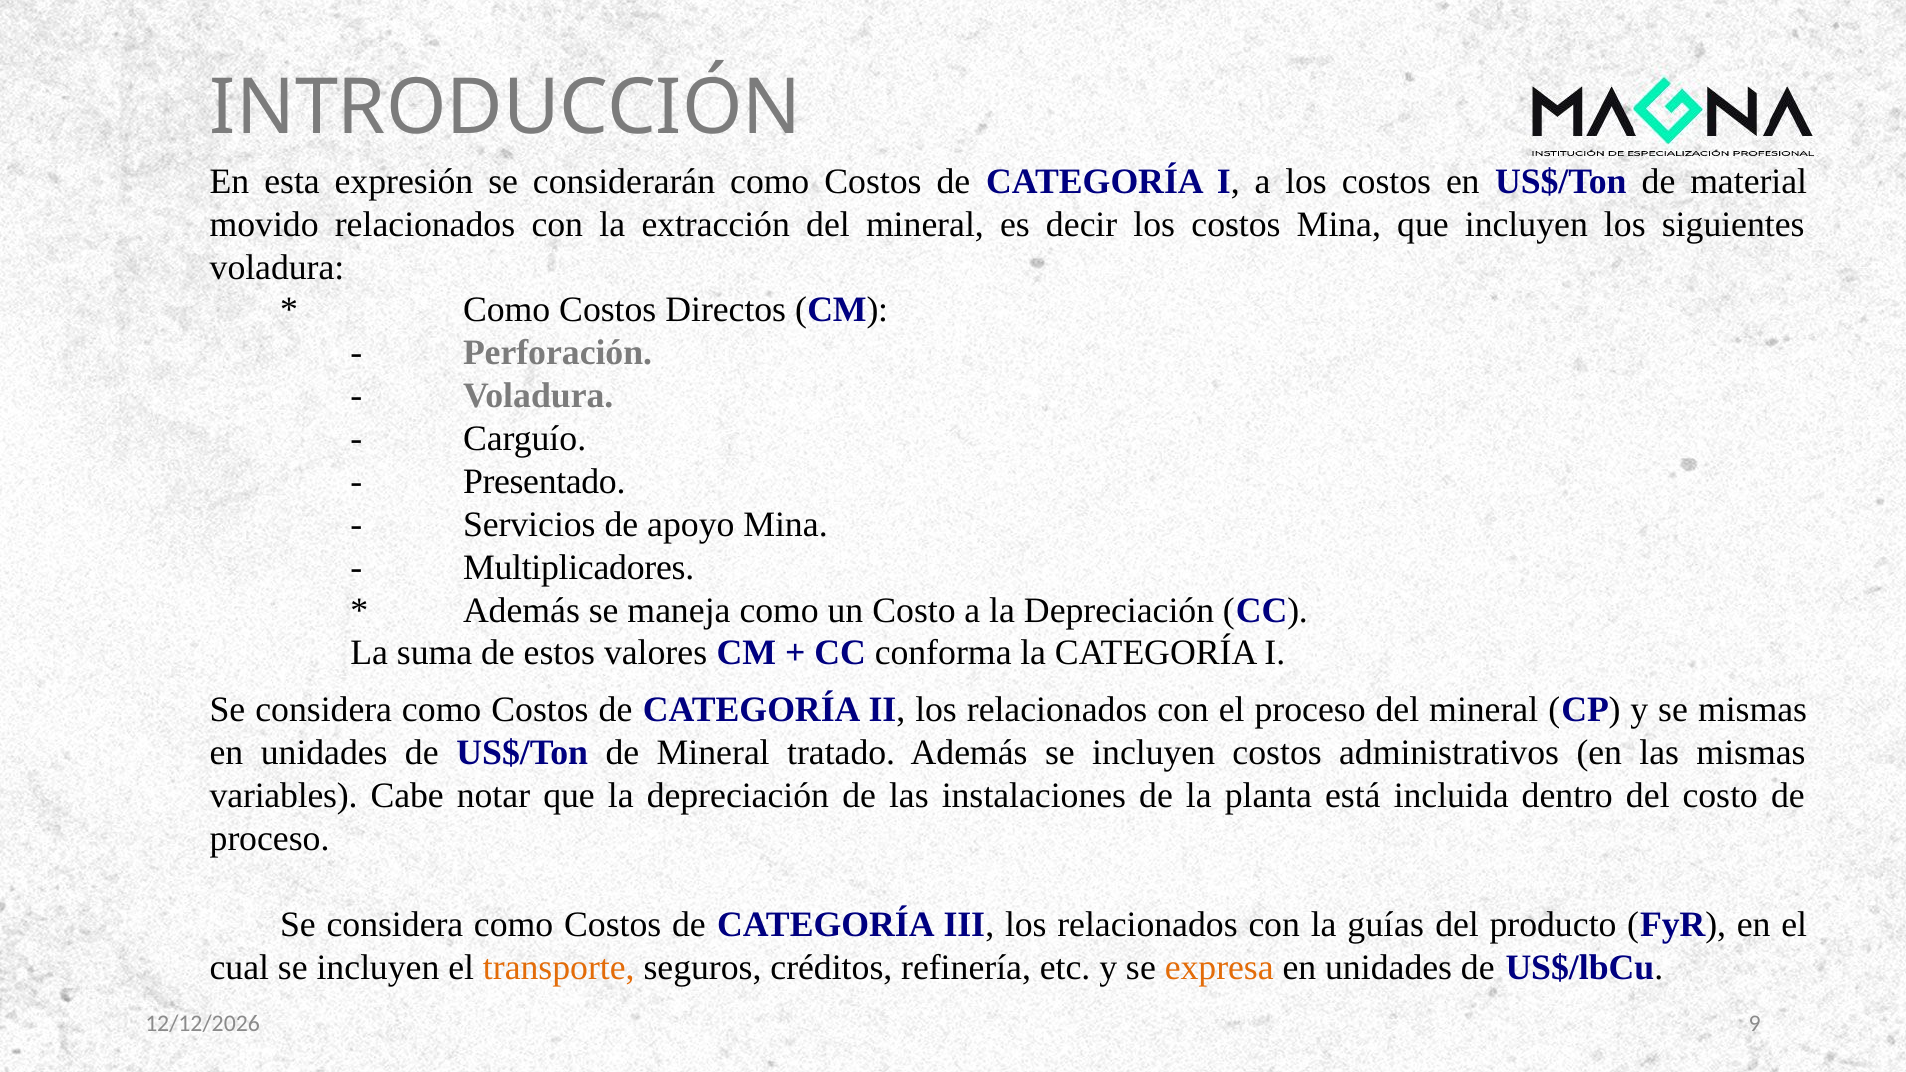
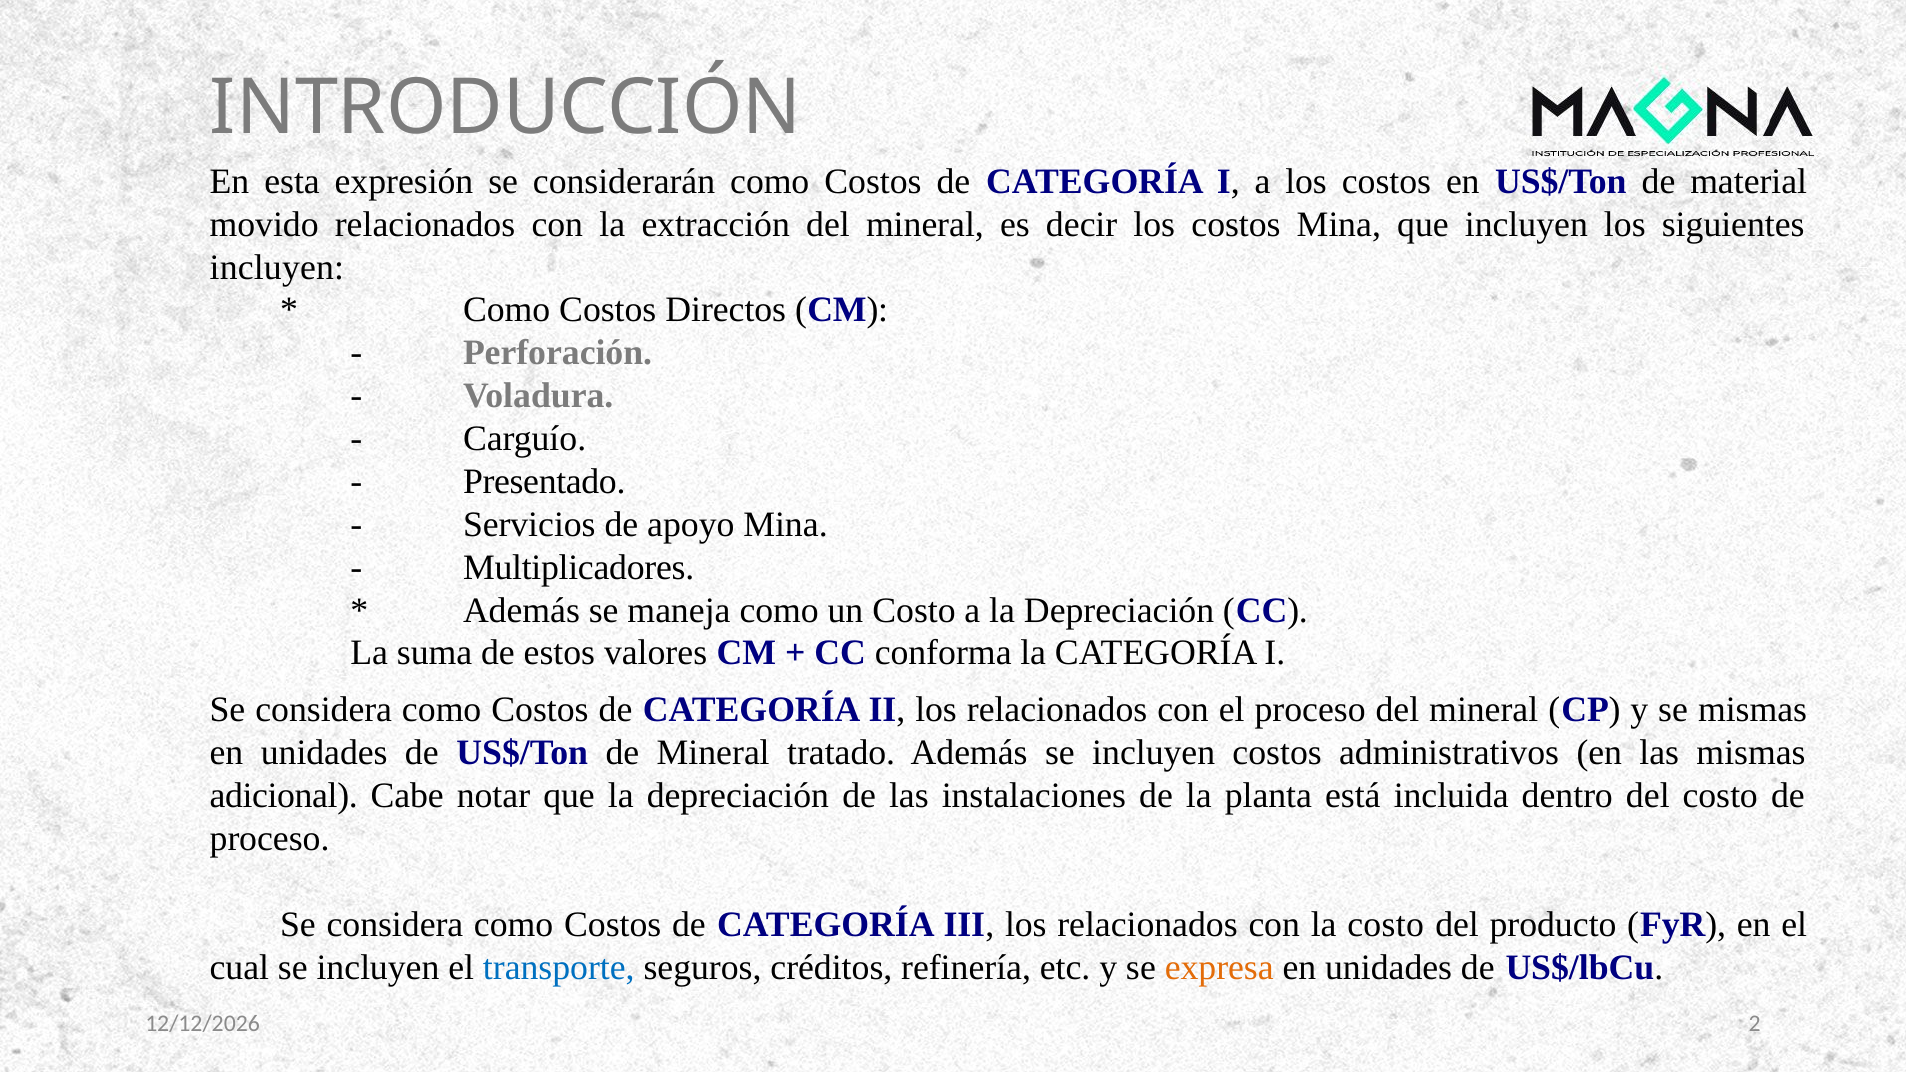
voladura: voladura -> incluyen (277, 267)
variables: variables -> adicional (284, 796)
la guías: guías -> costo (1386, 925)
transporte colour: orange -> blue (559, 967)
9: 9 -> 2 (1755, 1024)
